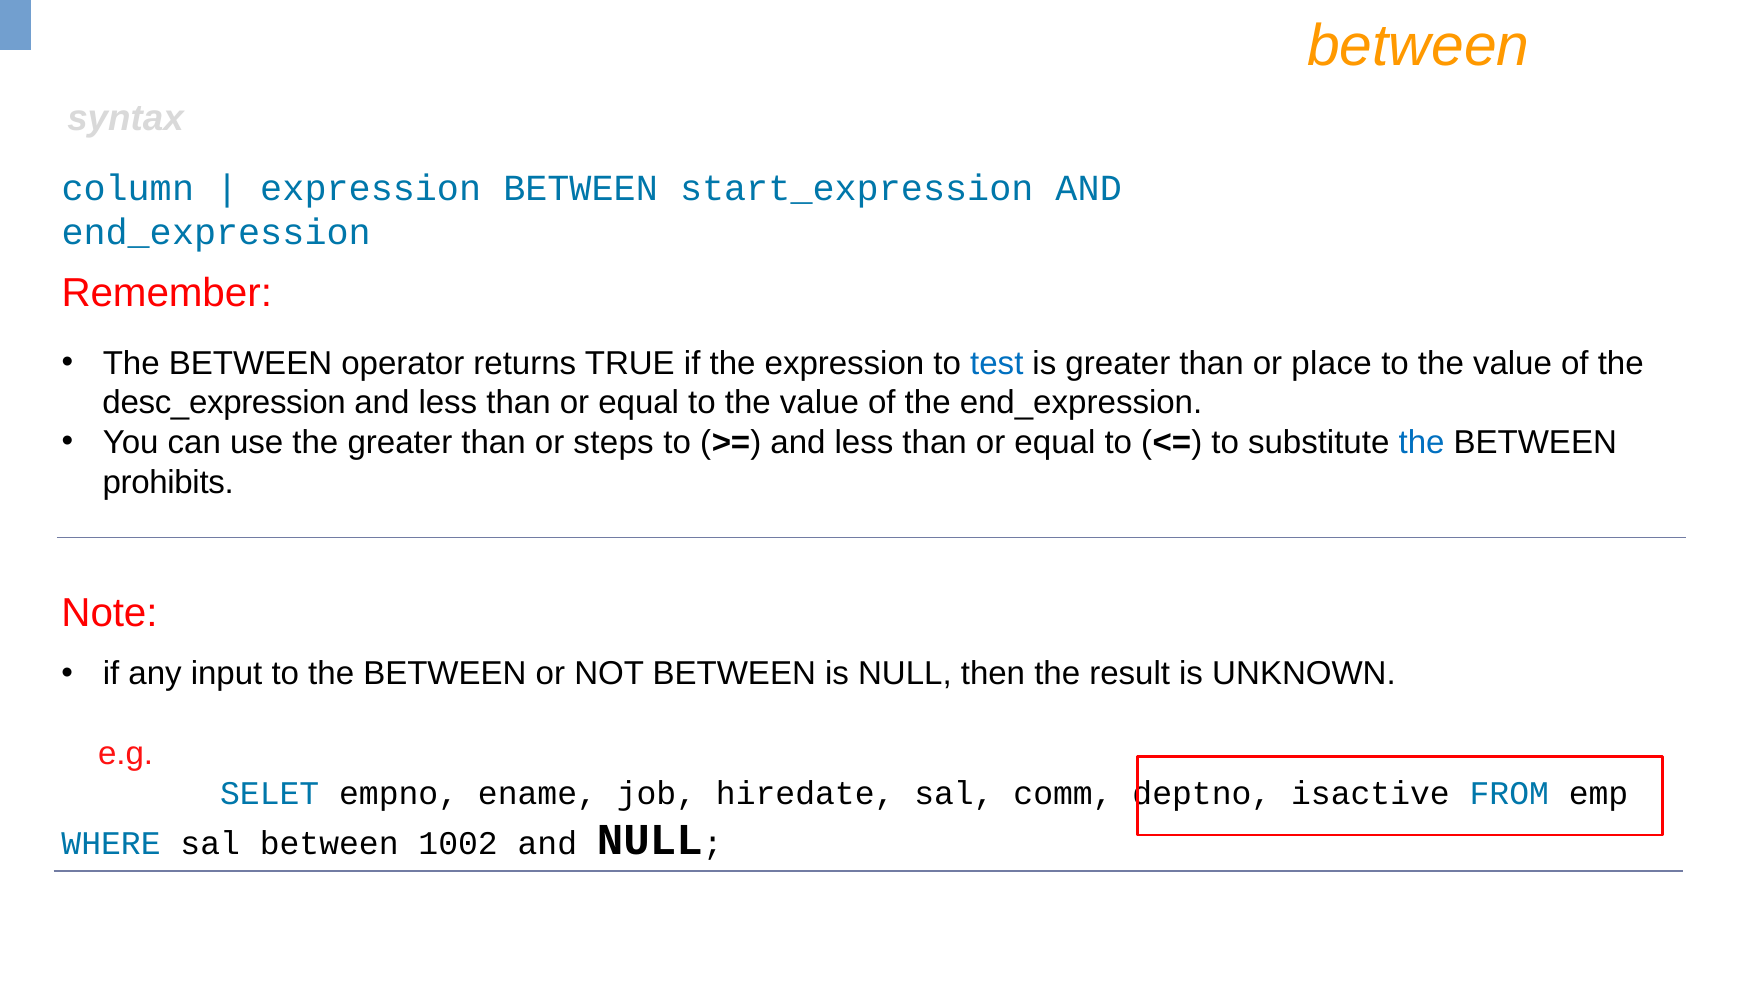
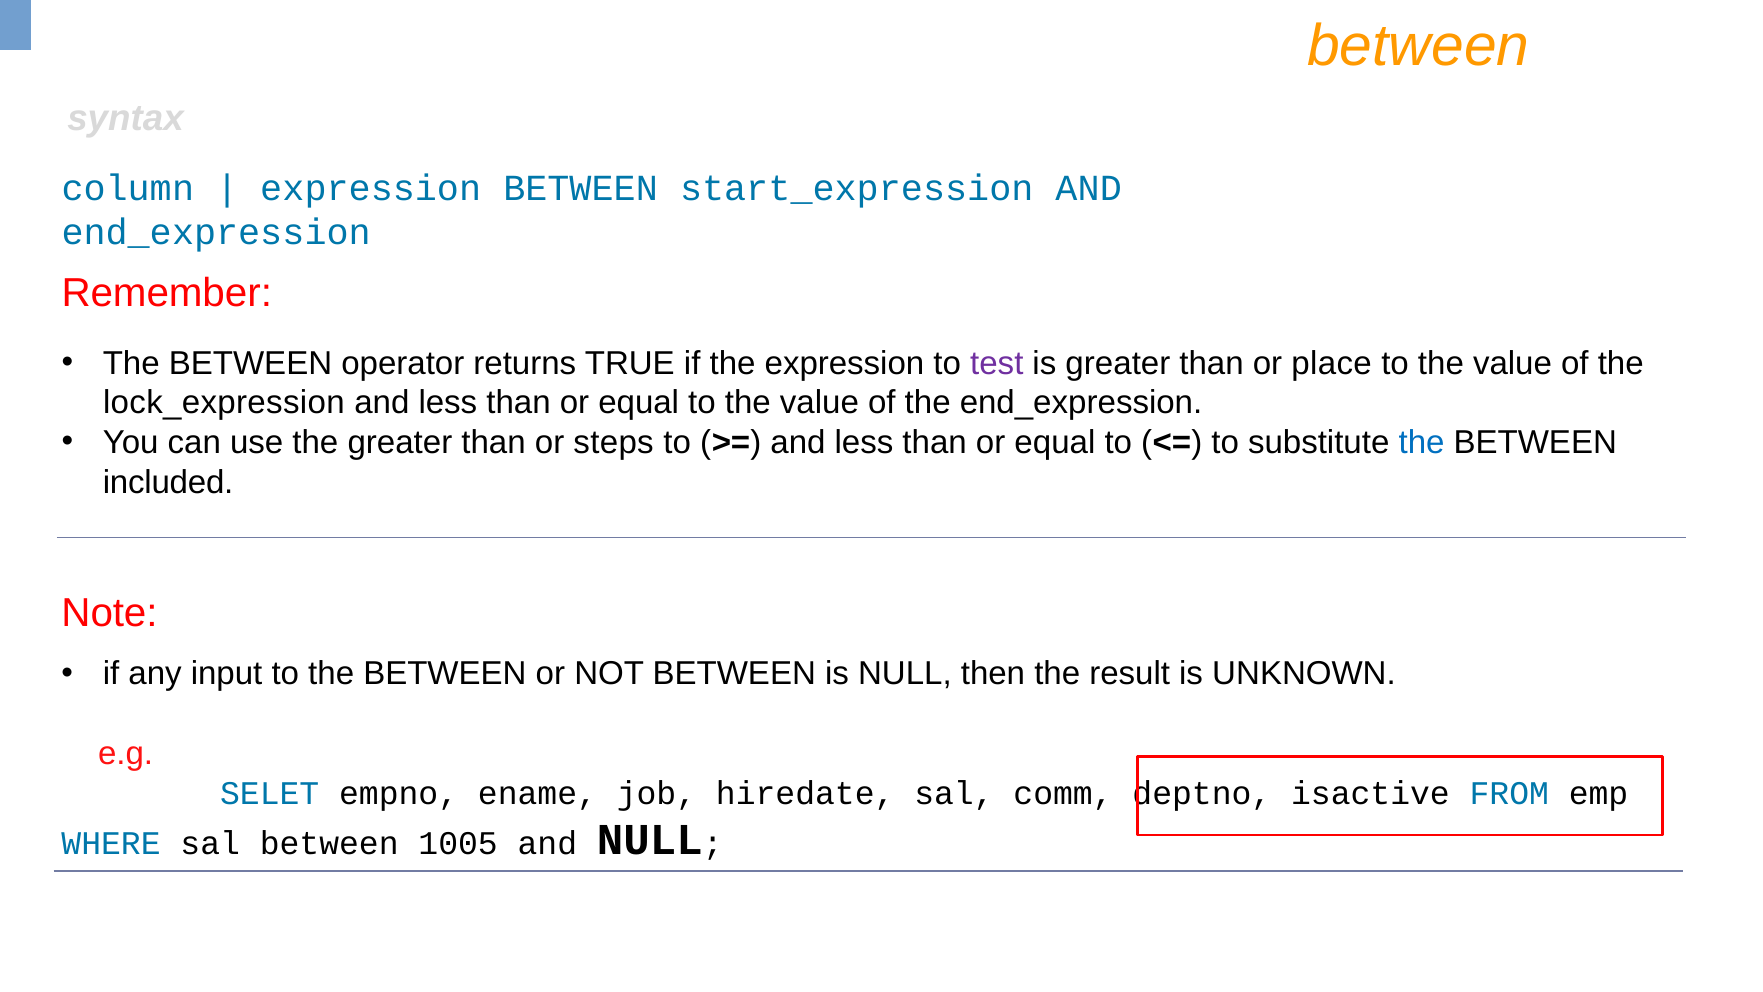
test colour: blue -> purple (997, 363)
desc_expression: desc_expression -> lock_expression (224, 403)
prohibits: prohibits -> included (168, 482)
1002: 1002 -> 1005 (458, 844)
